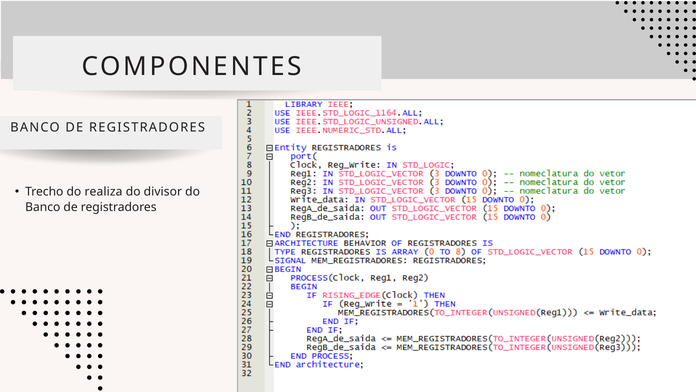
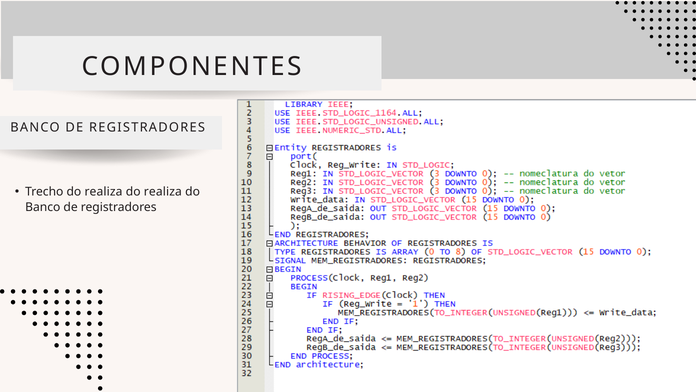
divisor: divisor -> realiza (163, 191)
